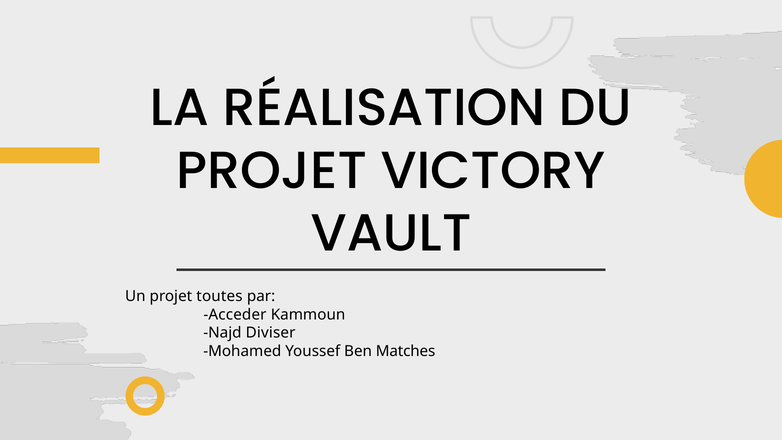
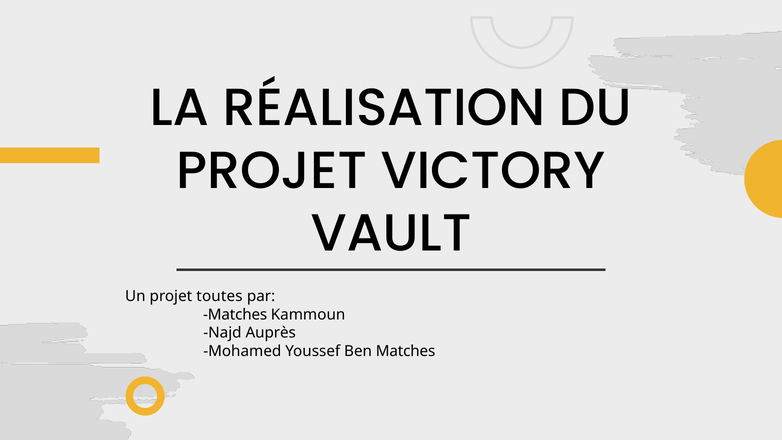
Acceder: Acceder -> Matches (235, 314)
Diviser: Diviser -> Auprès (271, 333)
